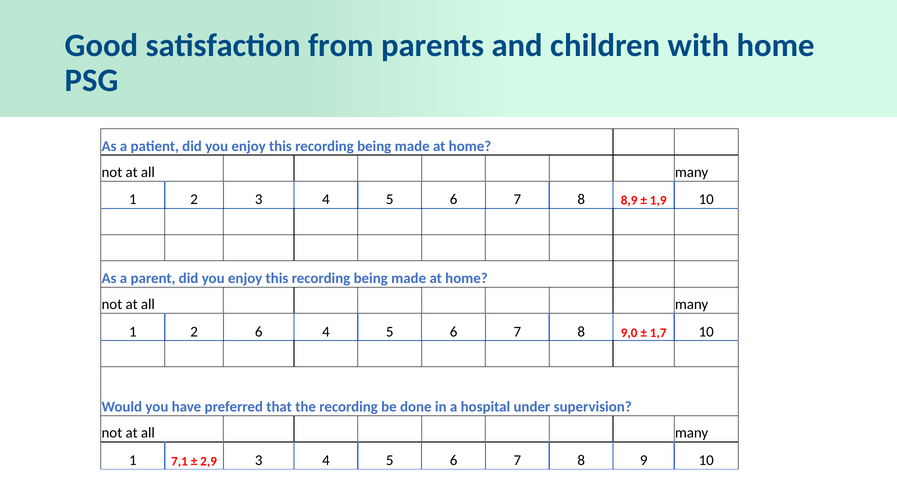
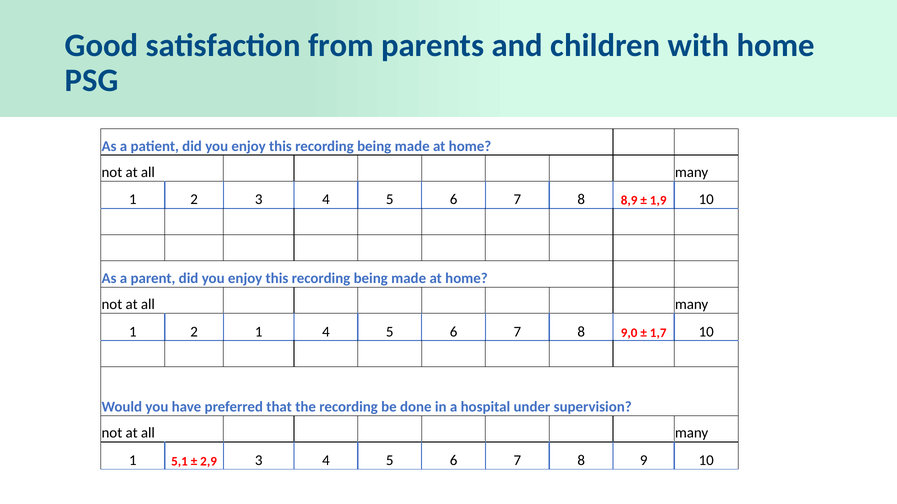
2 6: 6 -> 1 (259, 332)
7,1: 7,1 -> 5,1 (180, 462)
